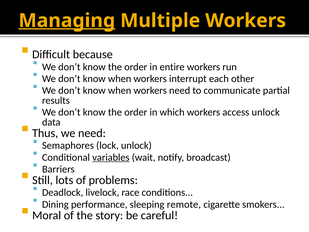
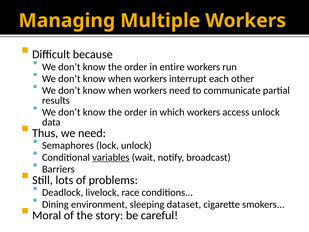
Managing underline: present -> none (67, 21)
performance: performance -> environment (99, 204)
remote: remote -> dataset (184, 204)
